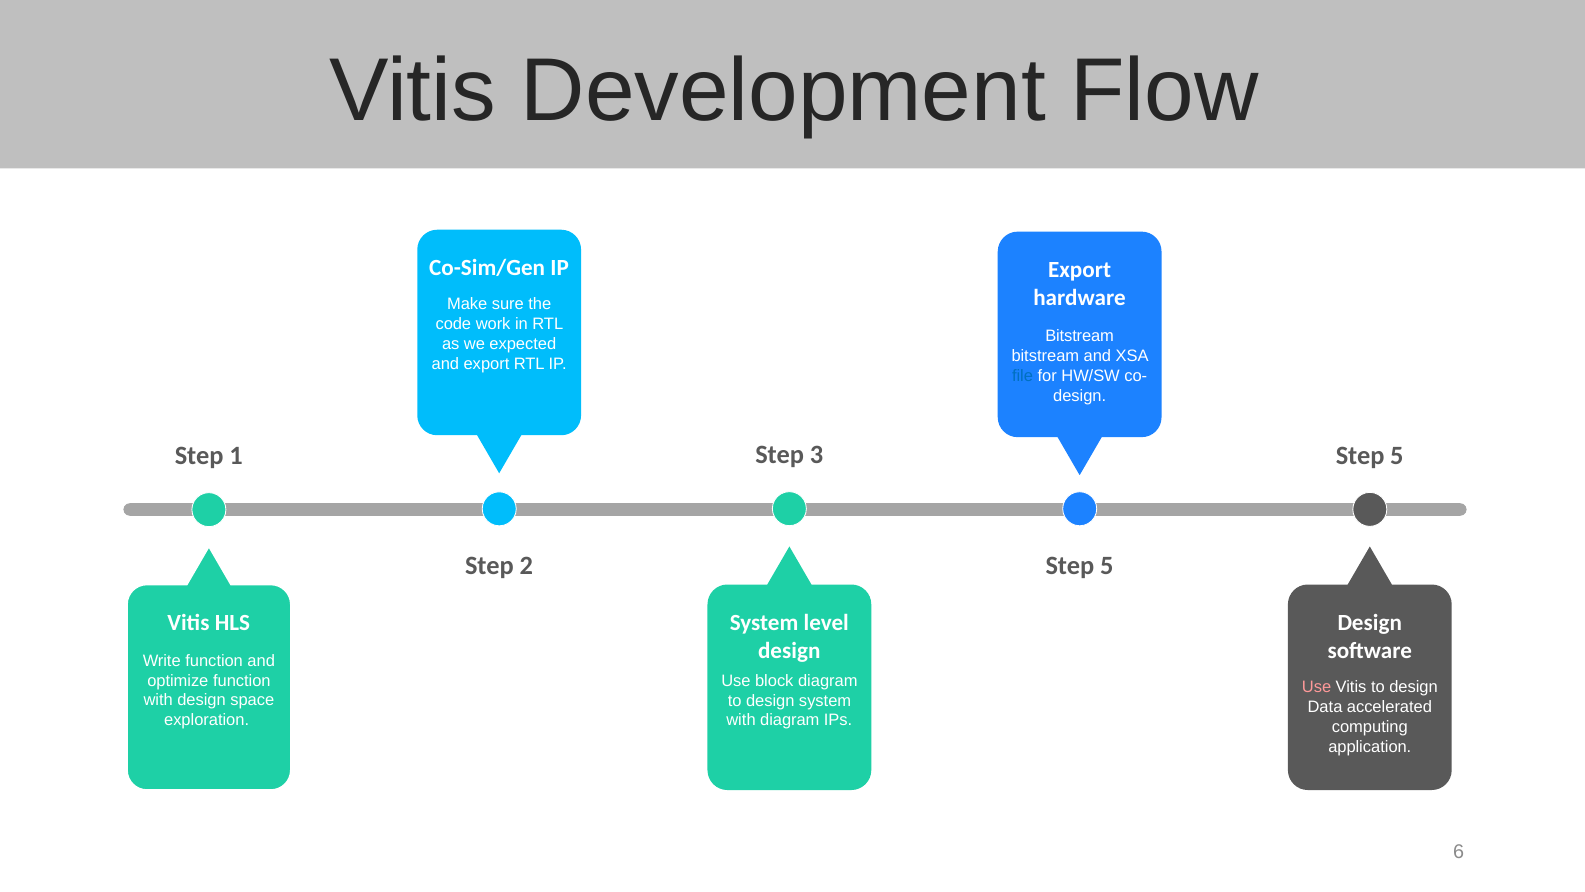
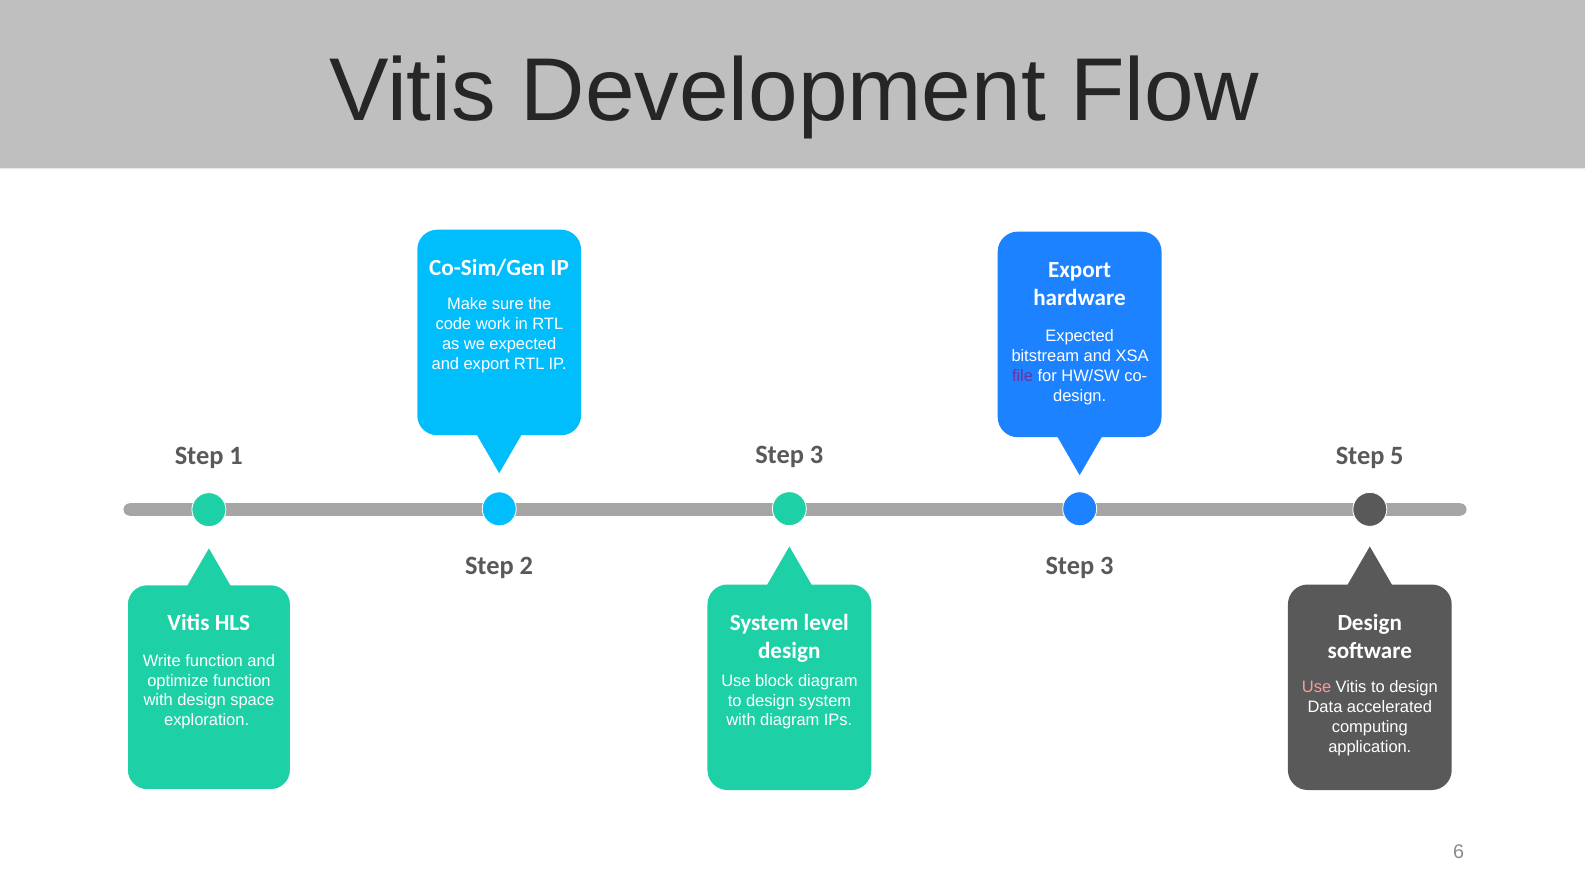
Bitstream: Bitstream -> Expected (1080, 336)
file colour: blue -> purple (1023, 376)
5: 5 -> 3 (1107, 566)
